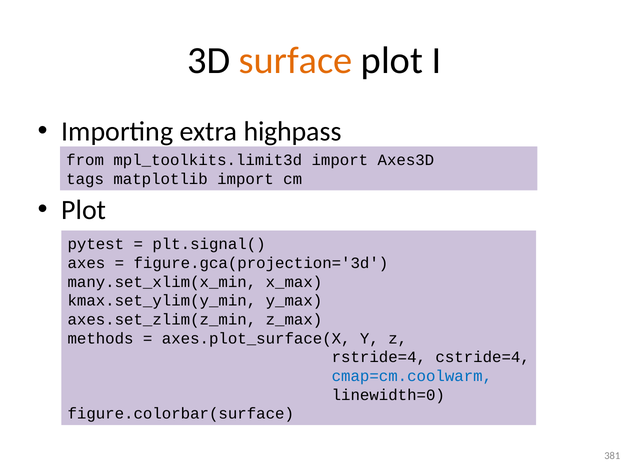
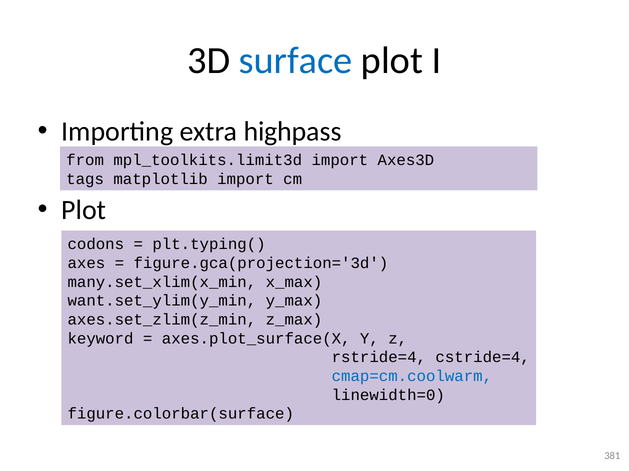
surface colour: orange -> blue (296, 61)
pytest: pytest -> codons (96, 245)
plt.signal(: plt.signal( -> plt.typing( (209, 245)
kmax.set_ylim(y_min: kmax.set_ylim(y_min -> want.set_ylim(y_min (162, 301)
methods: methods -> keyword (101, 339)
